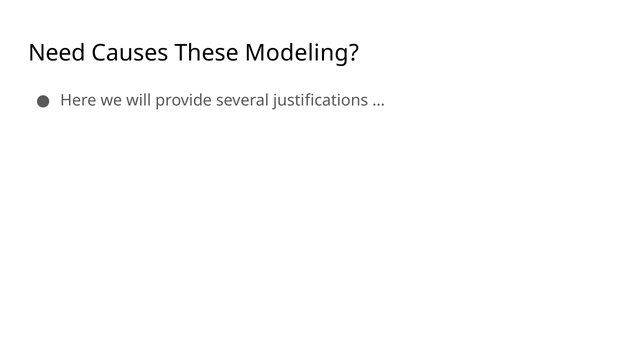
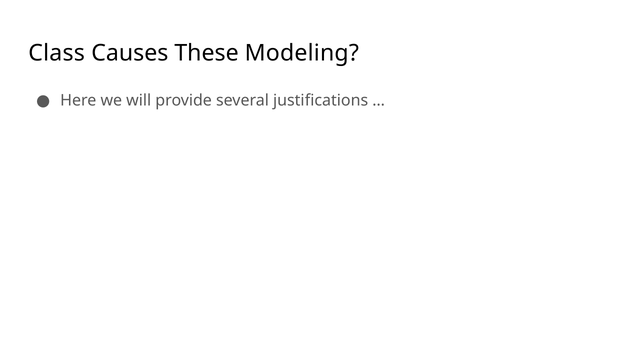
Need: Need -> Class (57, 53)
